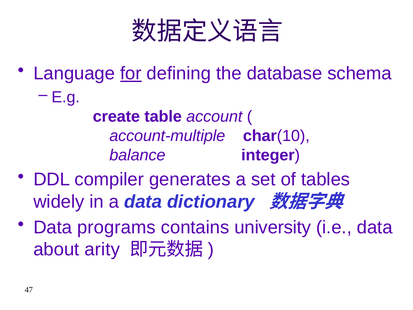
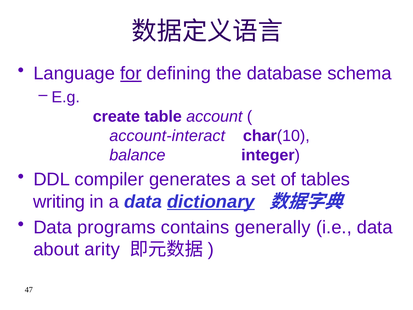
account-multiple: account-multiple -> account-interact (167, 136)
widely: widely -> writing (59, 201)
dictionary underline: none -> present (211, 201)
university: university -> generally (273, 227)
